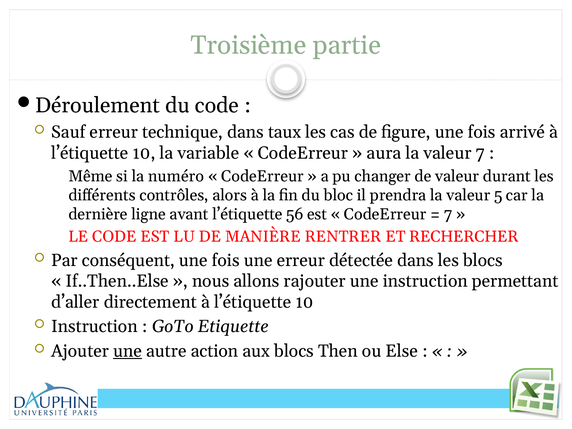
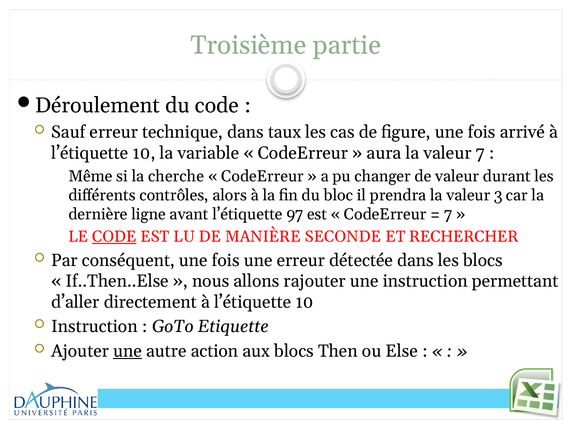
numéro: numéro -> cherche (176, 176)
5: 5 -> 3 (498, 195)
56: 56 -> 97 (295, 214)
CODE underline: none -> present (114, 237)
RENTRER: RENTRER -> SECONDE (343, 237)
